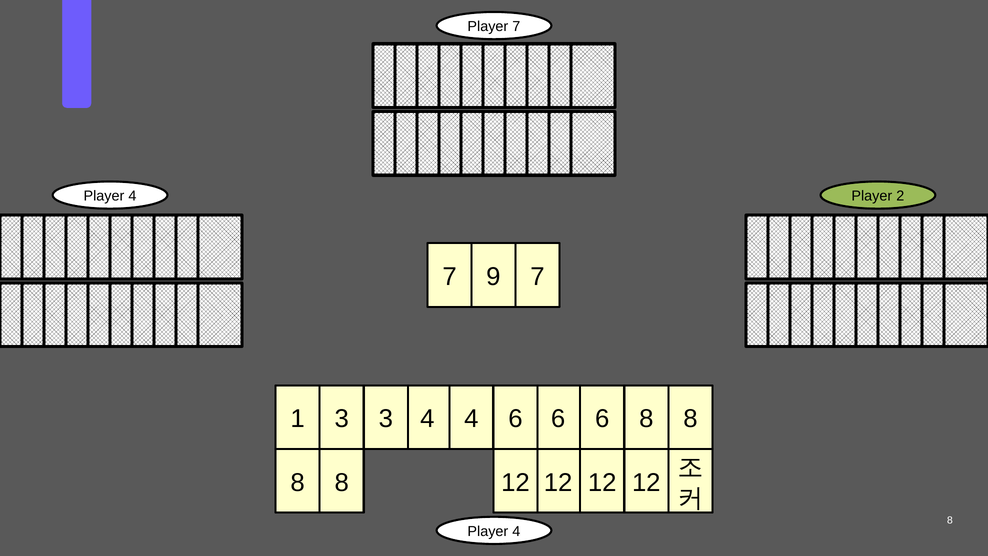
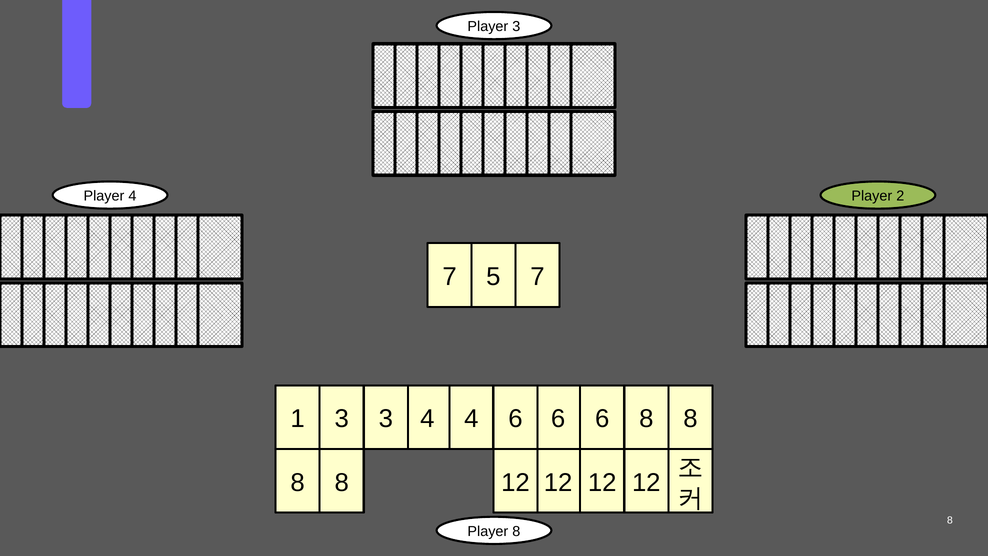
Player 7: 7 -> 3 (516, 27)
9: 9 -> 5 (493, 277)
4: 4 -> 8 (516, 531)
